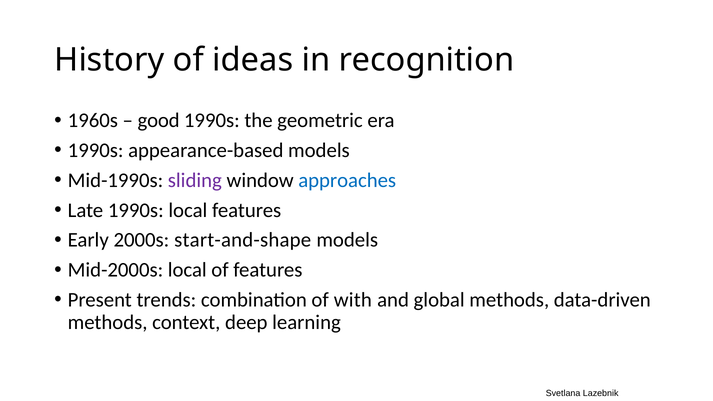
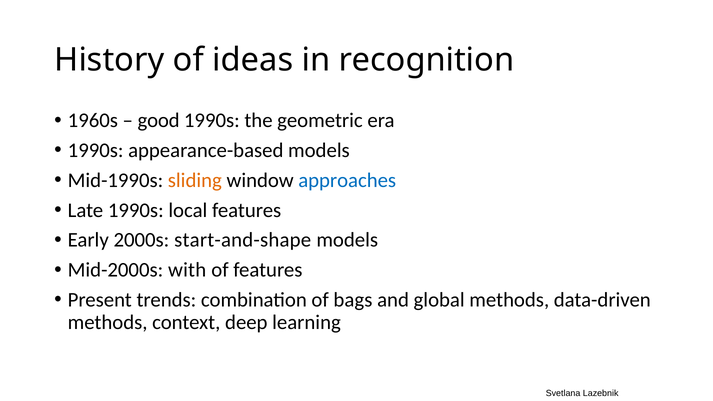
sliding colour: purple -> orange (195, 180)
Mid-2000s local: local -> with (187, 270)
with: with -> bags (353, 300)
